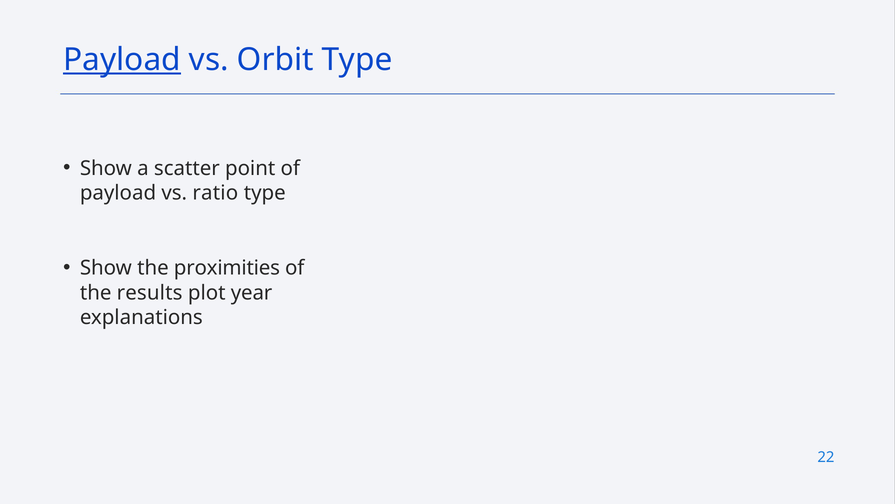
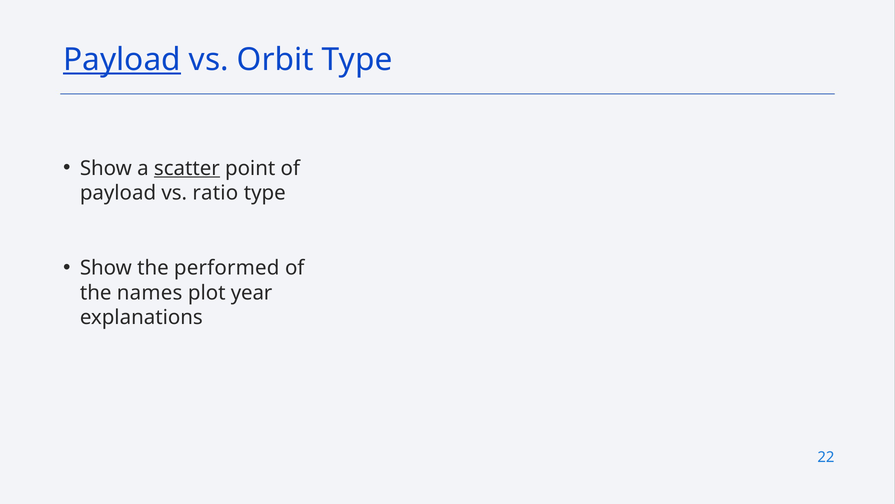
scatter underline: none -> present (187, 168)
proximities: proximities -> performed (227, 268)
results: results -> names (150, 292)
